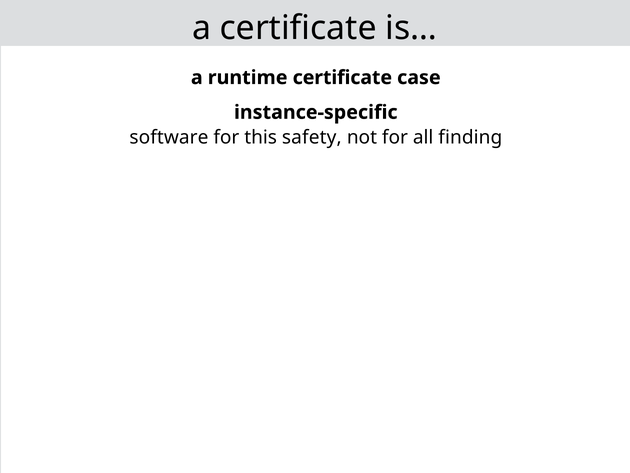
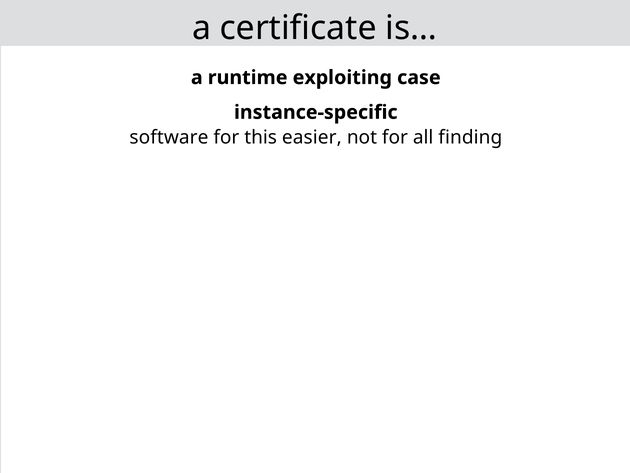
runtime certificate: certificate -> exploiting (342, 78)
safety: safety -> easier (312, 137)
